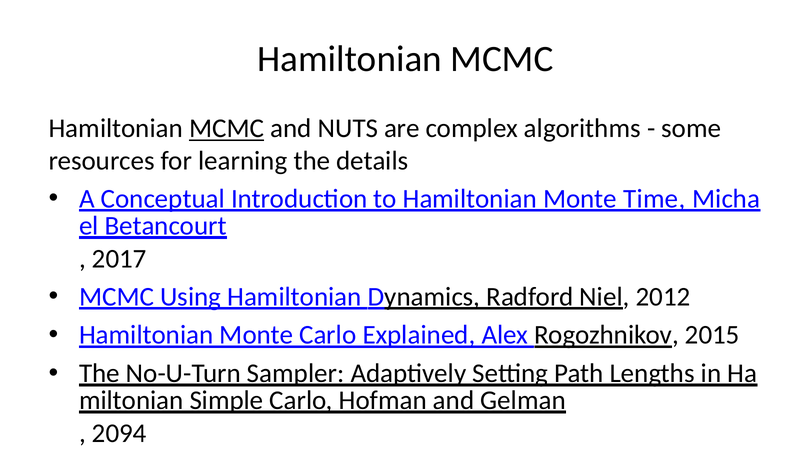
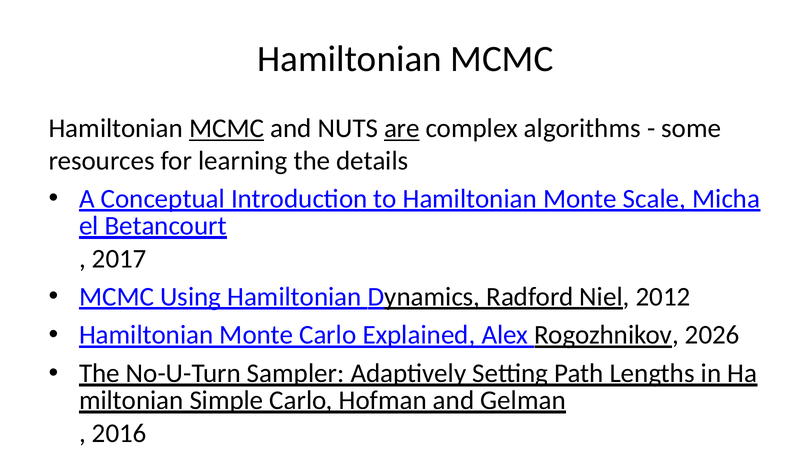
are underline: none -> present (402, 129)
Time: Time -> Scale (654, 199)
2015: 2015 -> 2026 (712, 335)
2094: 2094 -> 2016 (119, 434)
